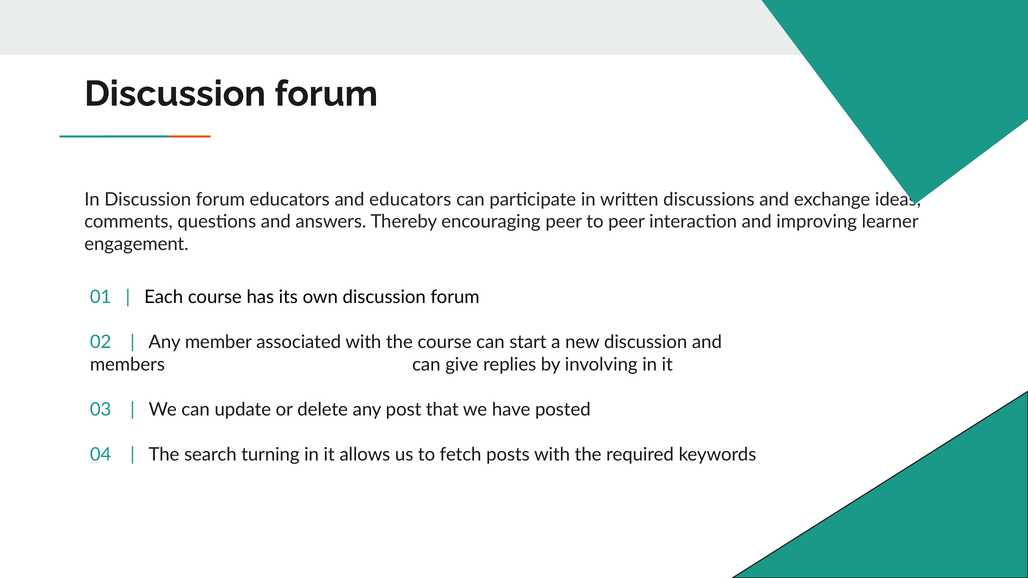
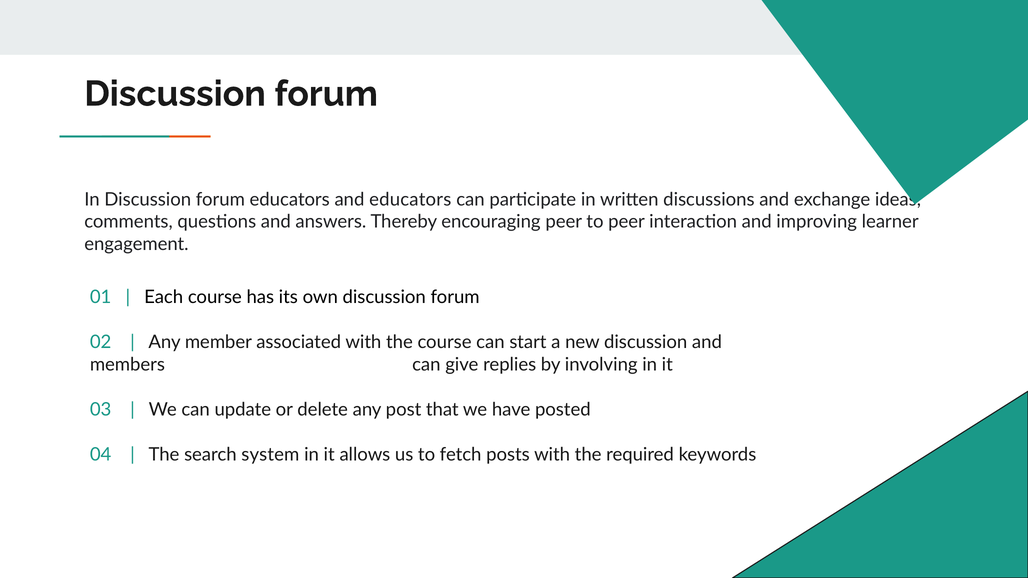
turning: turning -> system (270, 455)
